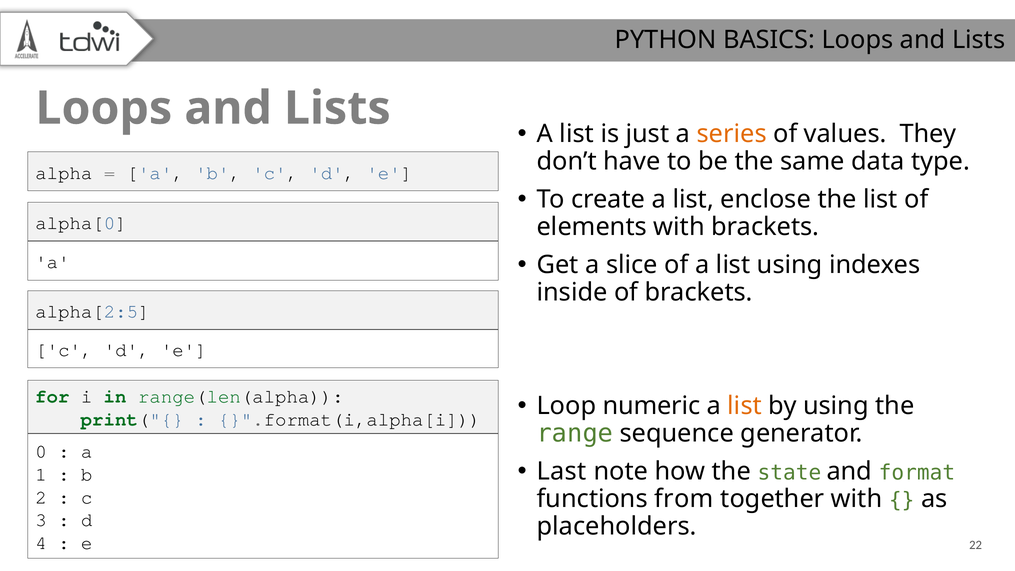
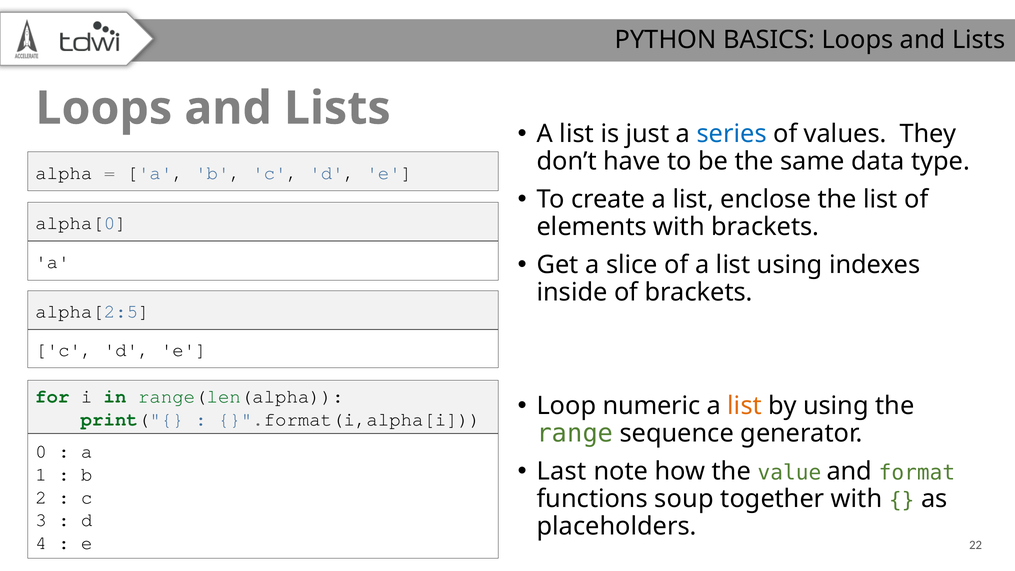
series colour: orange -> blue (732, 134)
state: state -> value (789, 473)
from: from -> soup (684, 499)
